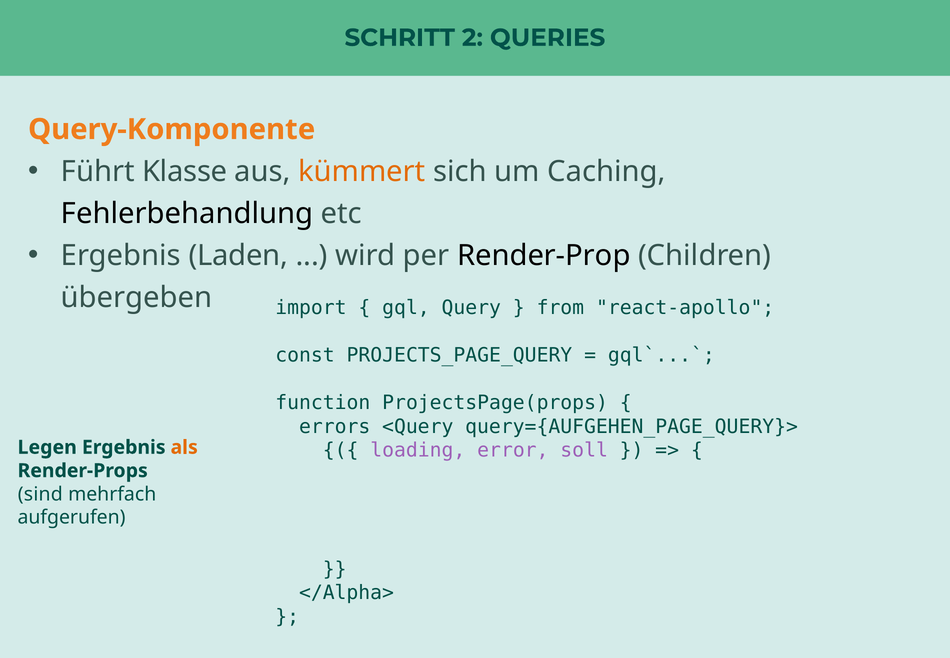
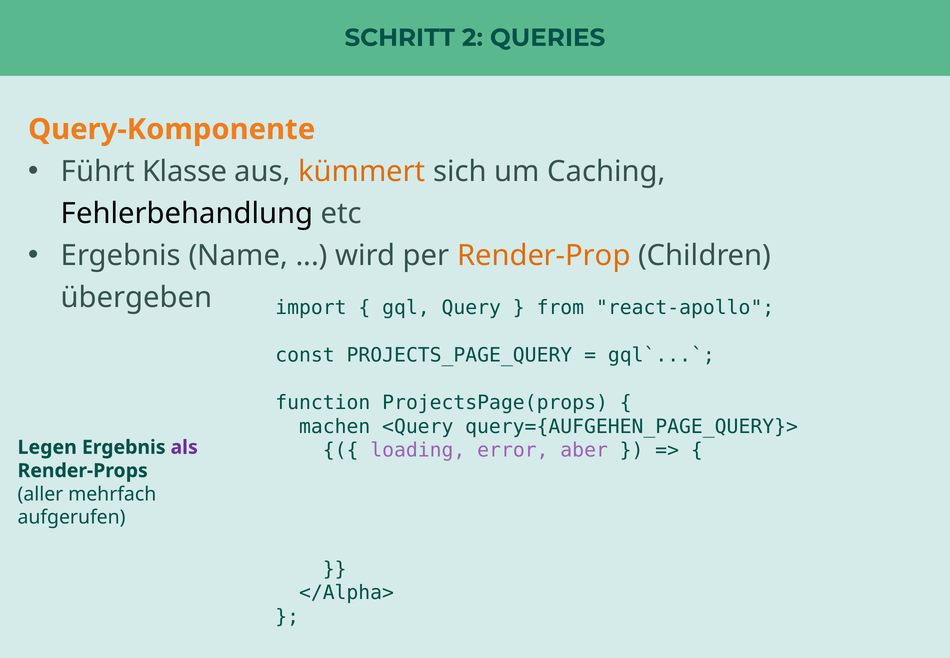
Laden: Laden -> Name (238, 256)
Render-Prop colour: black -> orange (544, 256)
errors: errors -> machen (335, 426)
soll: soll -> aber (584, 450)
als colour: orange -> purple (184, 447)
sind: sind -> aller (40, 494)
